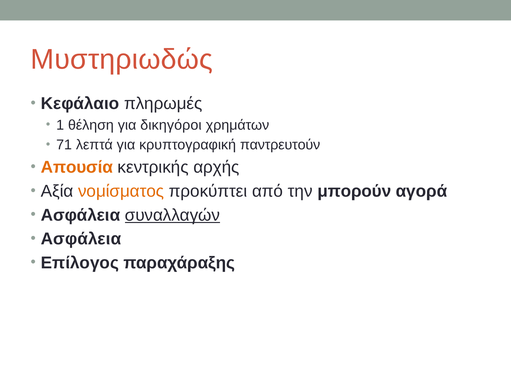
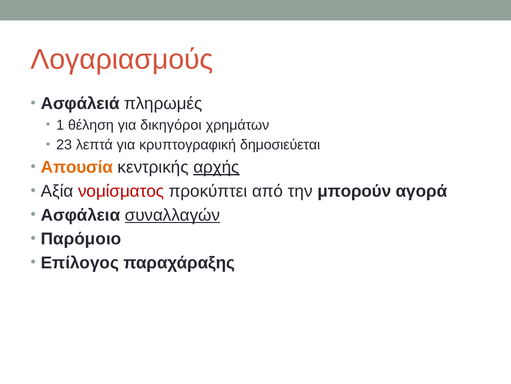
Μυστηριωδώς: Μυστηριωδώς -> Λογαριασμούς (122, 59)
Κεφάλαιο: Κεφάλαιο -> Ασφάλειά (80, 103)
71: 71 -> 23 (64, 145)
παντρευτούν: παντρευτούν -> δημοσιεύεται (280, 145)
αρχής underline: none -> present (216, 167)
νομίσματος colour: orange -> red (121, 191)
Ασφάλεια: Ασφάλεια -> Παρόμοιο (81, 239)
